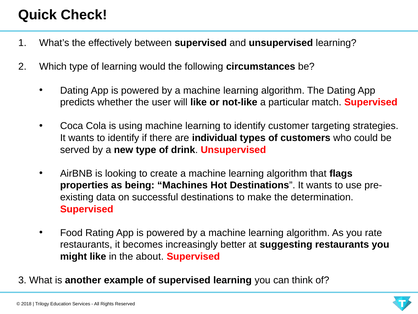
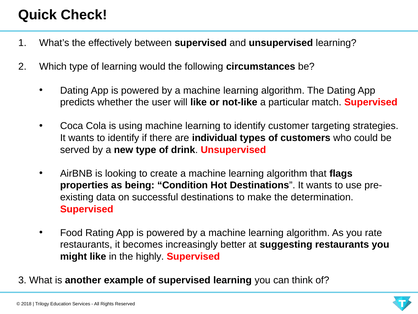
Machines: Machines -> Condition (183, 185)
about: about -> highly (150, 256)
